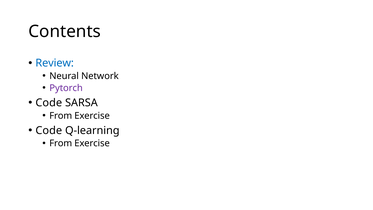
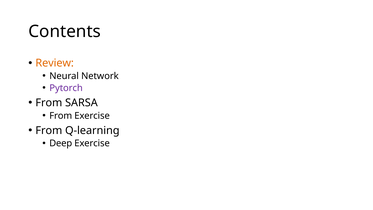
Review colour: blue -> orange (55, 63)
Code: Code -> From (49, 103)
Code: Code -> From (49, 130)
From: From -> Deep (61, 143)
